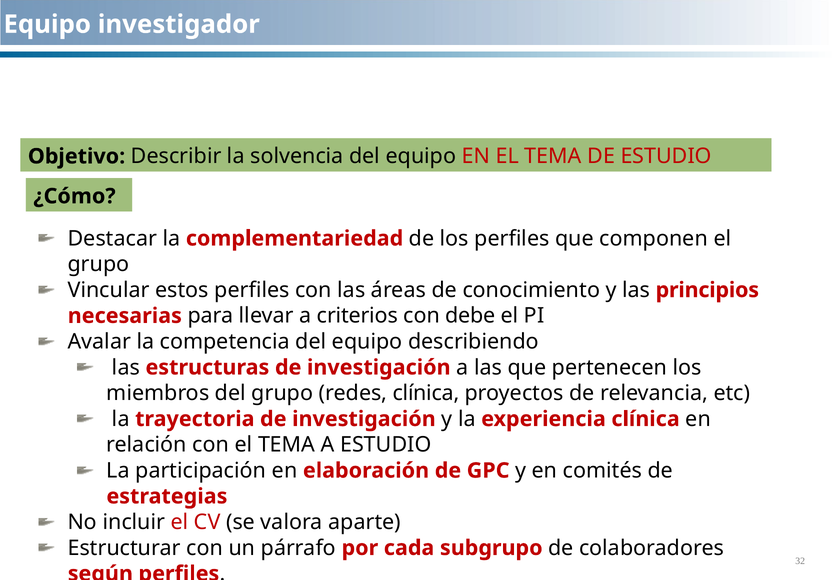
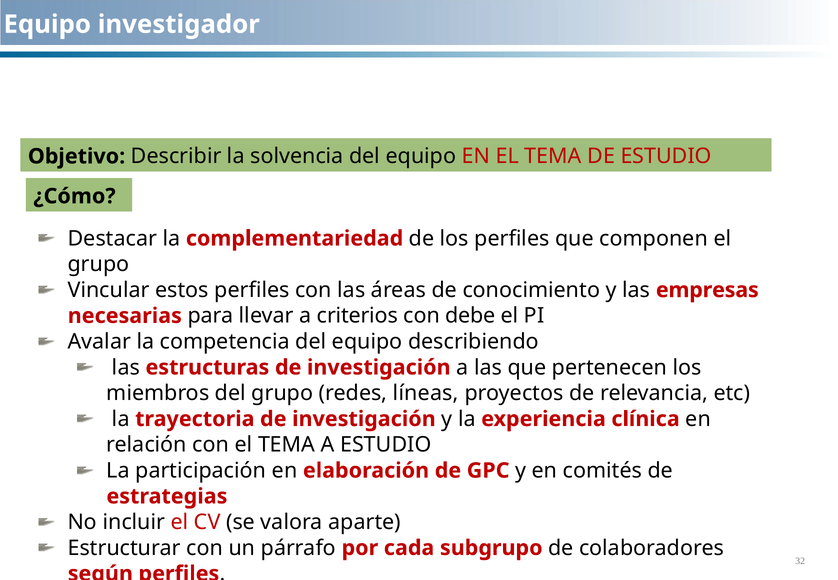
principios: principios -> empresas (707, 290)
redes clínica: clínica -> líneas (426, 393)
